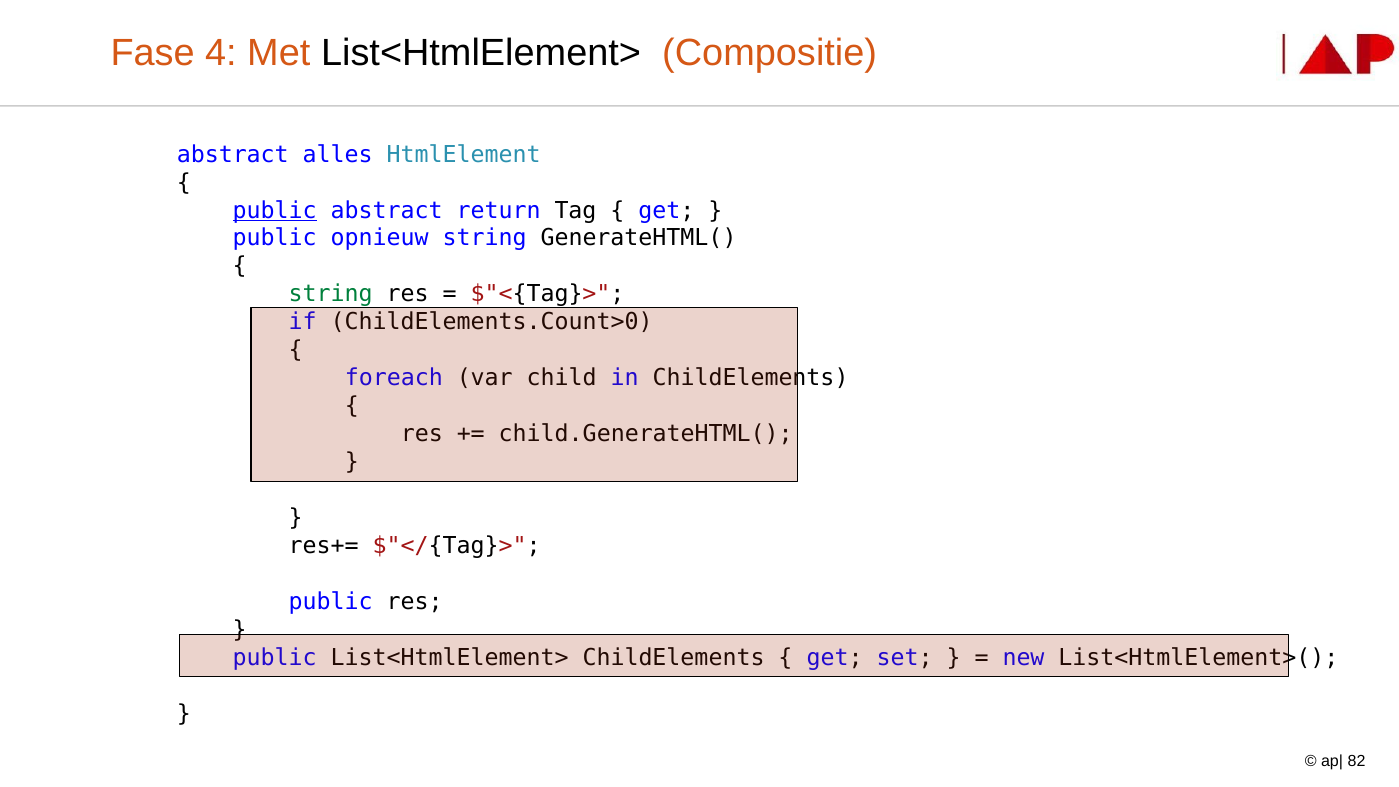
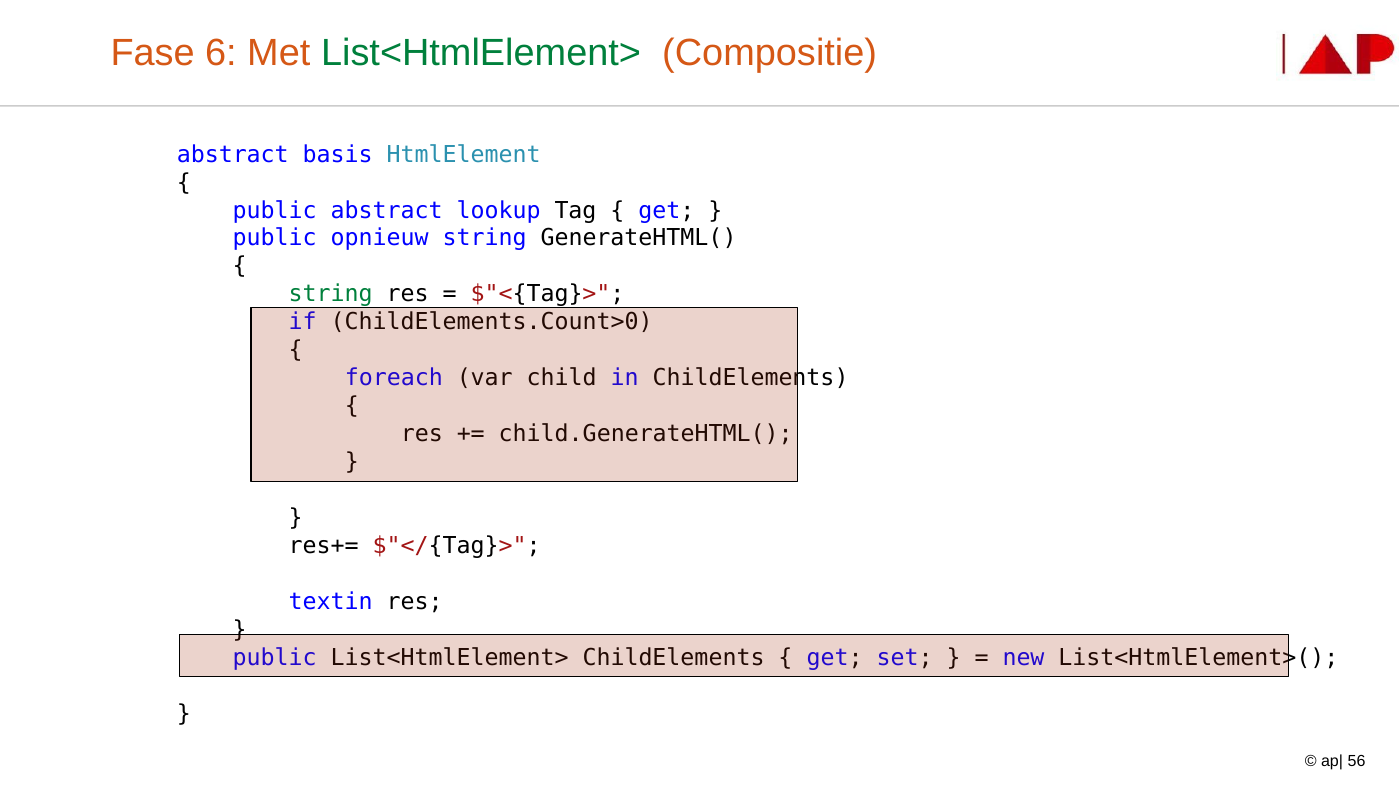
4: 4 -> 6 (221, 53)
List<HtmlElement> colour: black -> green (481, 53)
alles: alles -> basis (338, 154)
public underline: present -> none (275, 210)
return: return -> lookup (499, 210)
public: public -> textin (331, 602)
82: 82 -> 56 (1357, 762)
